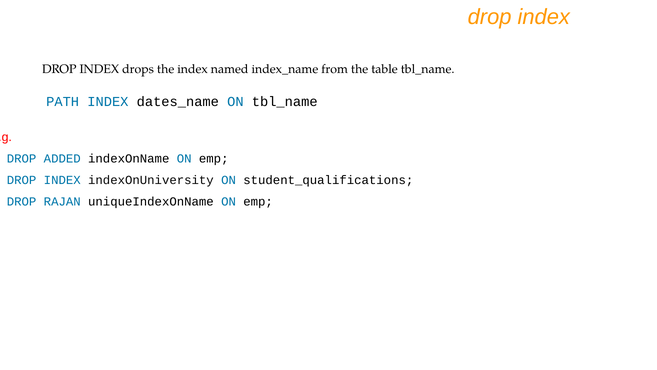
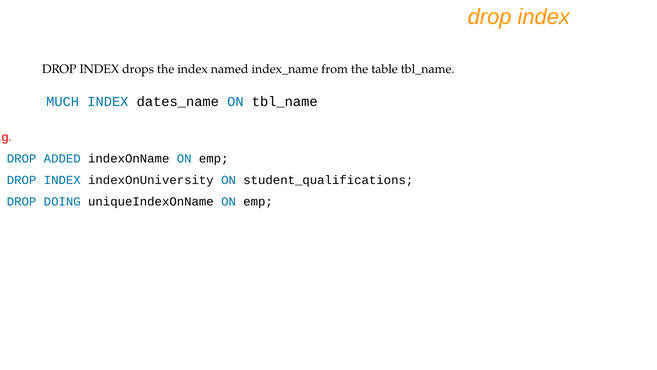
PATH: PATH -> MUCH (63, 102)
RAJAN: RAJAN -> DOING (62, 201)
